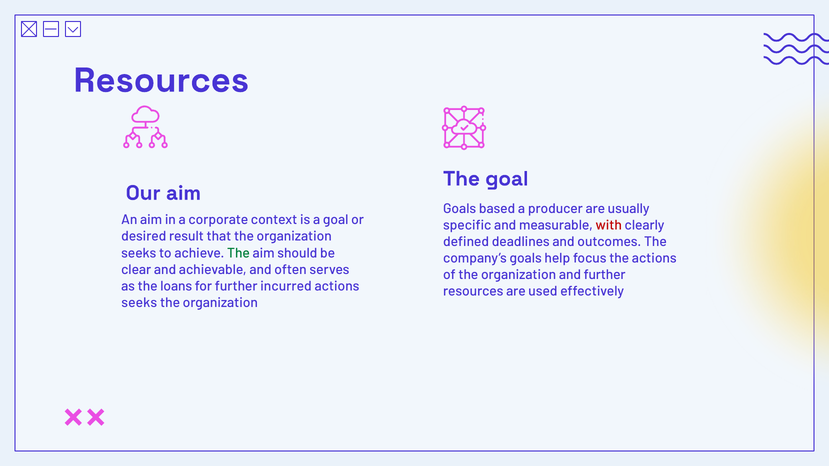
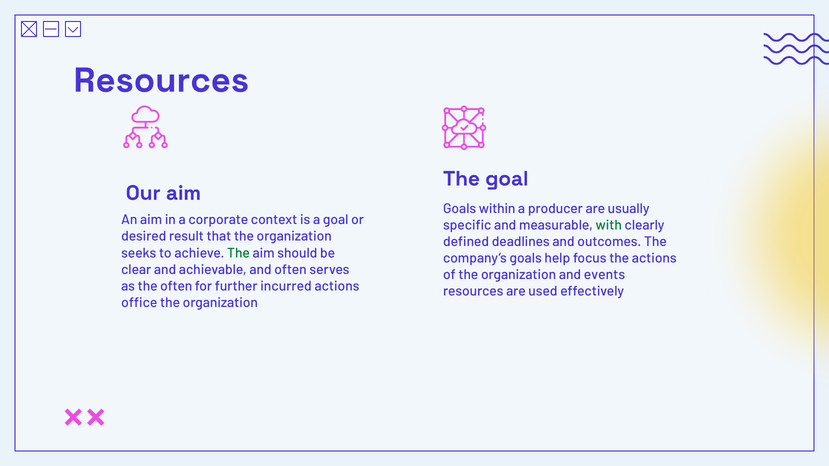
based: based -> within (497, 209)
with colour: red -> green (609, 225)
and further: further -> events (604, 275)
the loans: loans -> often (176, 286)
seeks: seeks -> office (139, 303)
